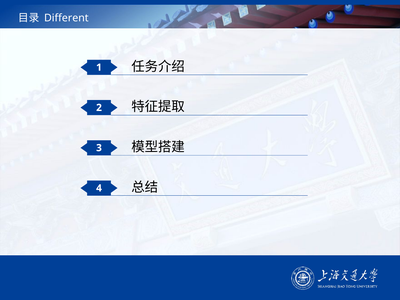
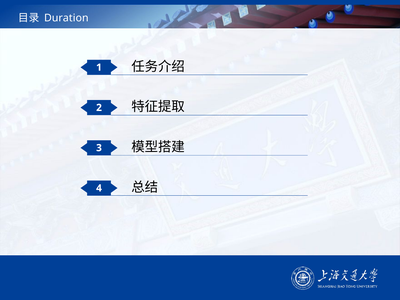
Different: Different -> Duration (66, 18)
